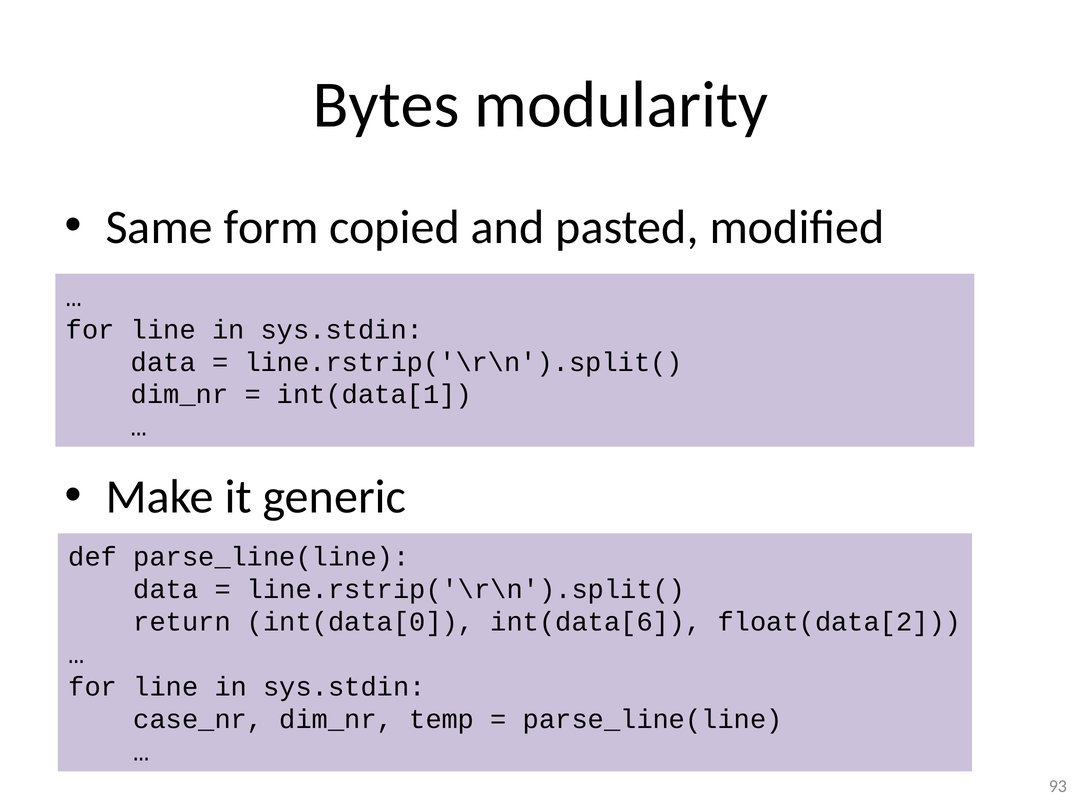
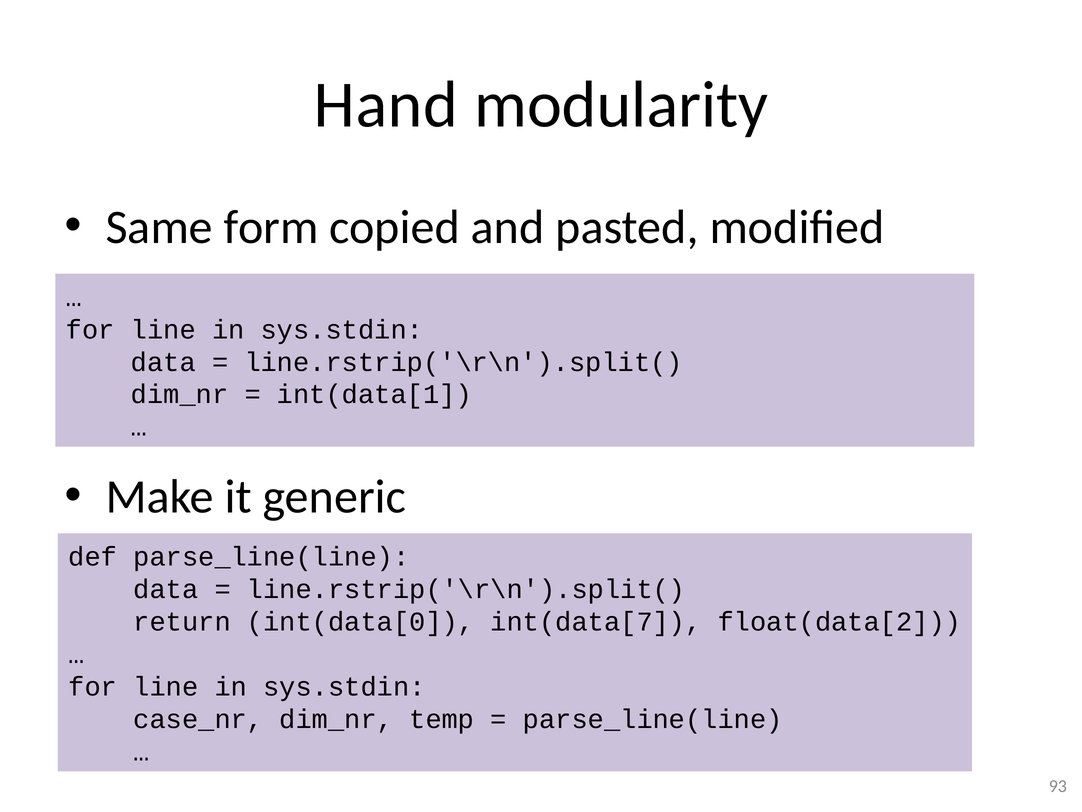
Bytes: Bytes -> Hand (386, 105)
int(data[6: int(data[6 -> int(data[7 (596, 621)
